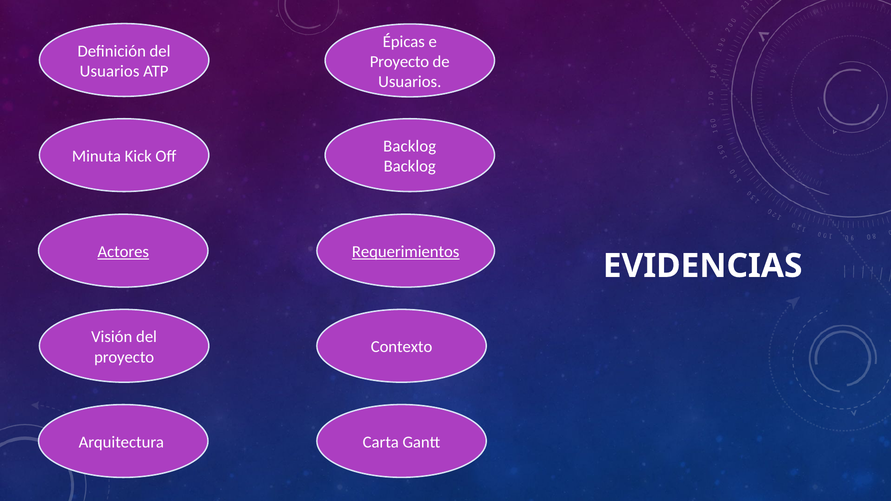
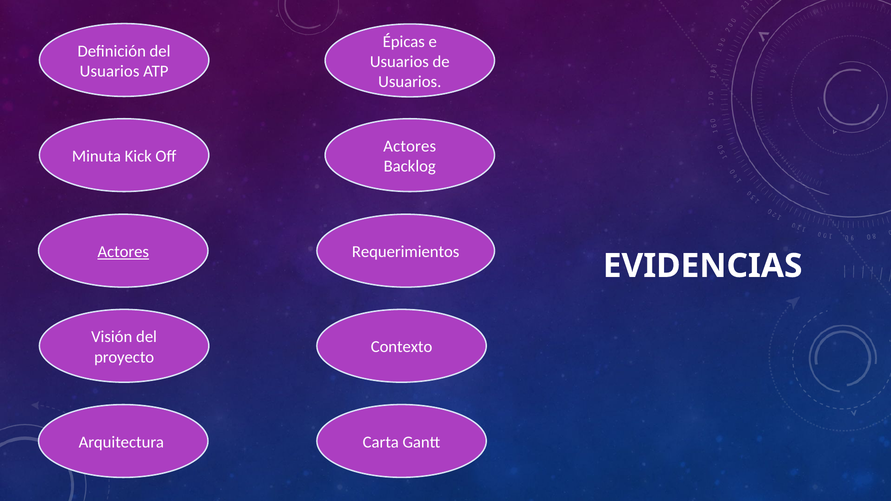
Proyecto: Proyecto -> Usuarios (399, 62)
Backlog: Backlog -> Actores (410, 146)
Requerimientos underline: present -> none (406, 252)
